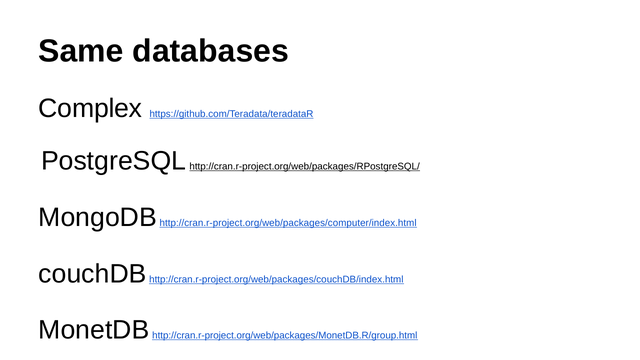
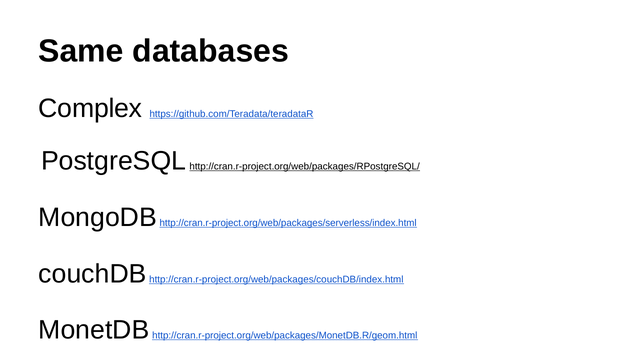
http://cran.r-project.org/web/packages/computer/index.html: http://cran.r-project.org/web/packages/computer/index.html -> http://cran.r-project.org/web/packages/serverless/index.html (288, 223)
http://cran.r-project.org/web/packages/MonetDB.R/group.html: http://cran.r-project.org/web/packages/MonetDB.R/group.html -> http://cran.r-project.org/web/packages/MonetDB.R/geom.html (285, 336)
